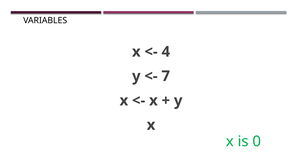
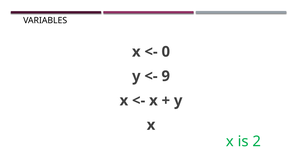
4: 4 -> 0 (166, 52)
7: 7 -> 9 (166, 76)
0: 0 -> 2 (257, 141)
